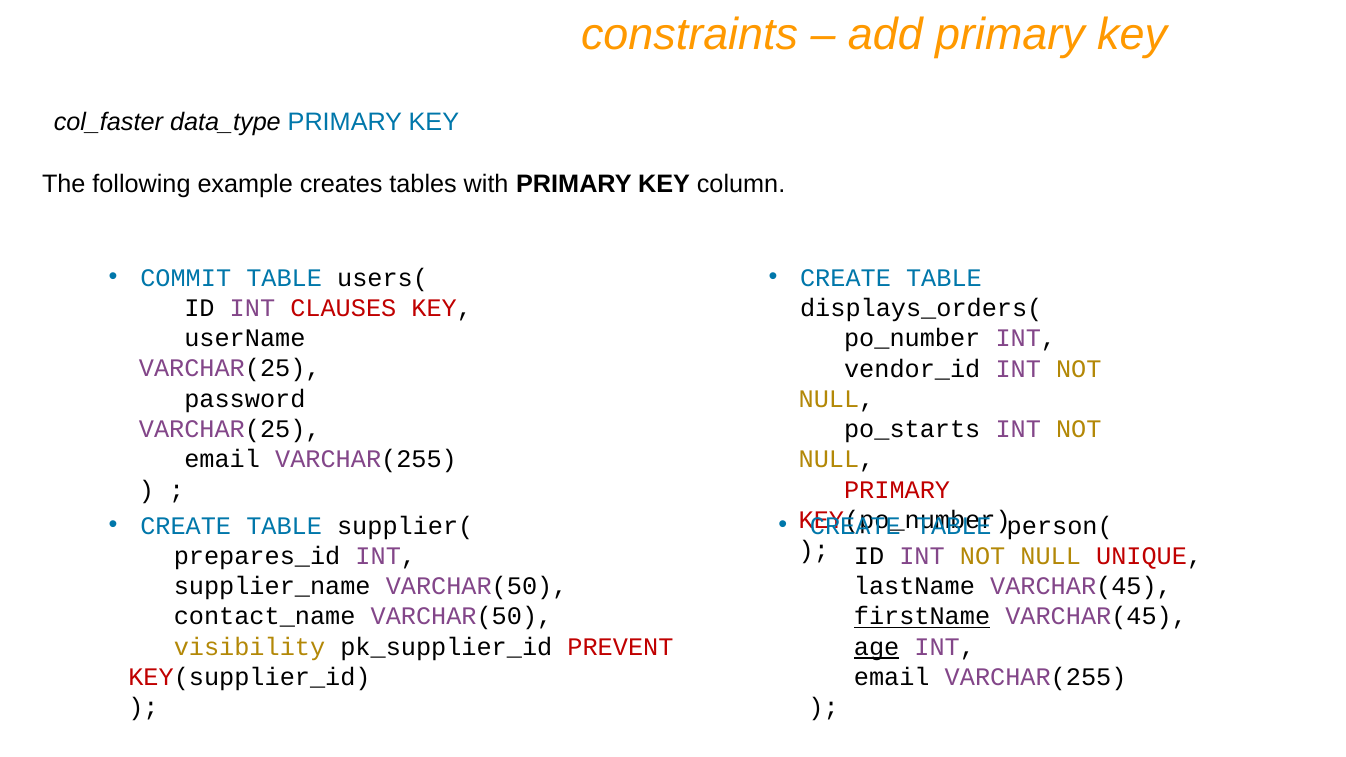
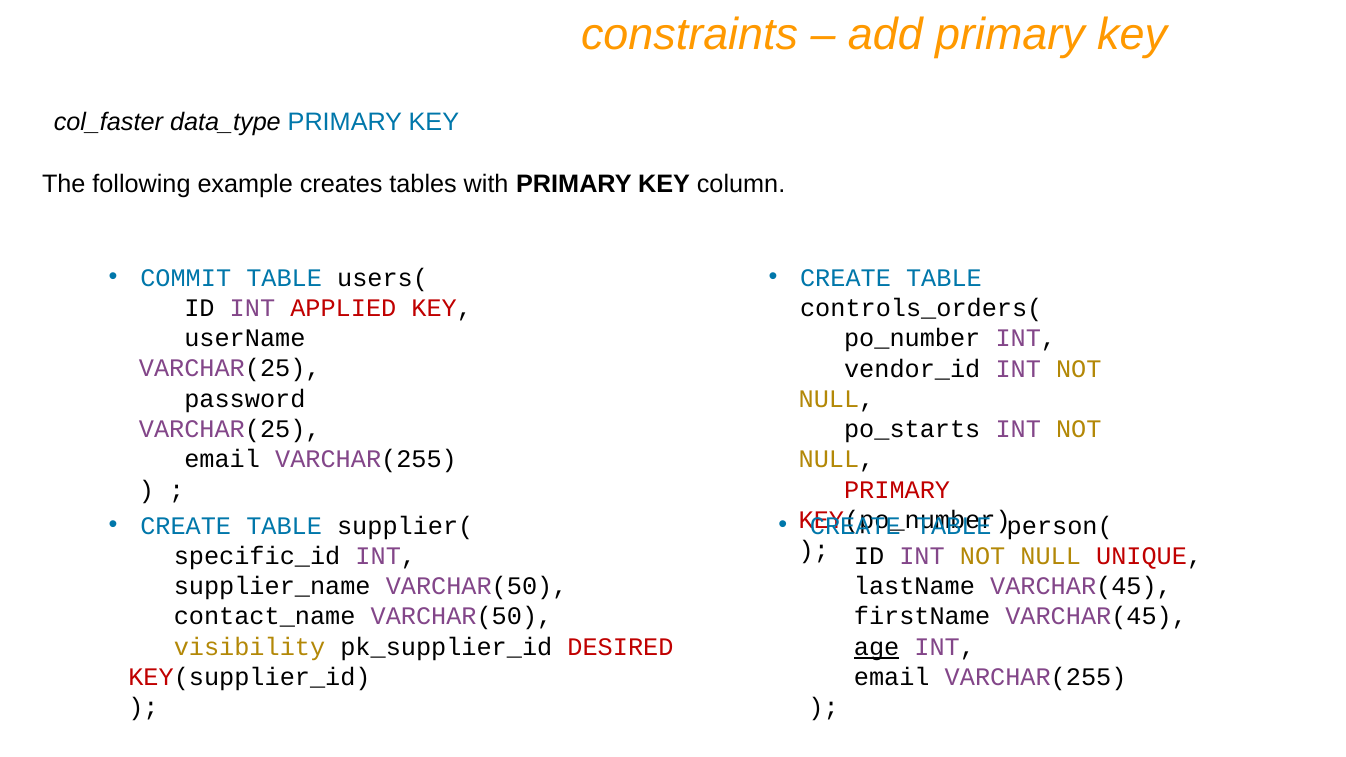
CLAUSES: CLAUSES -> APPLIED (343, 308)
displays_orders(: displays_orders( -> controls_orders( (921, 308)
prepares_id: prepares_id -> specific_id (257, 556)
firstName underline: present -> none (922, 617)
PREVENT: PREVENT -> DESIRED (620, 647)
